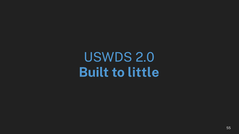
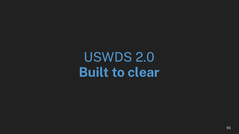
little: little -> clear (144, 73)
